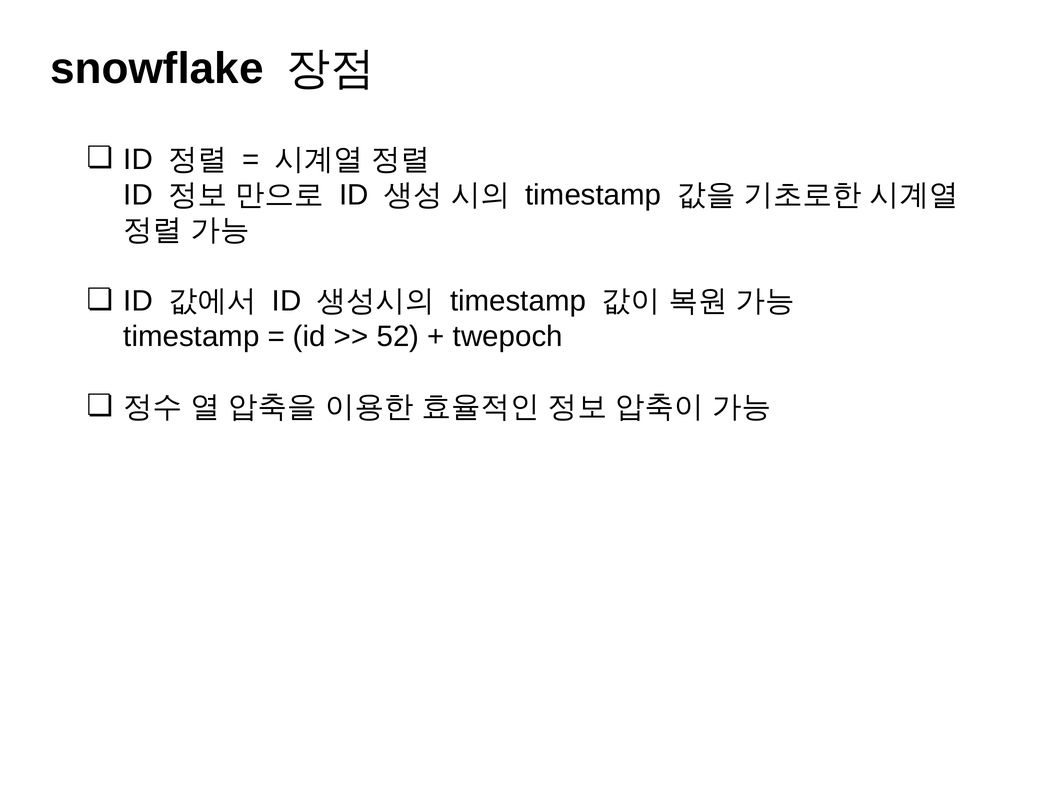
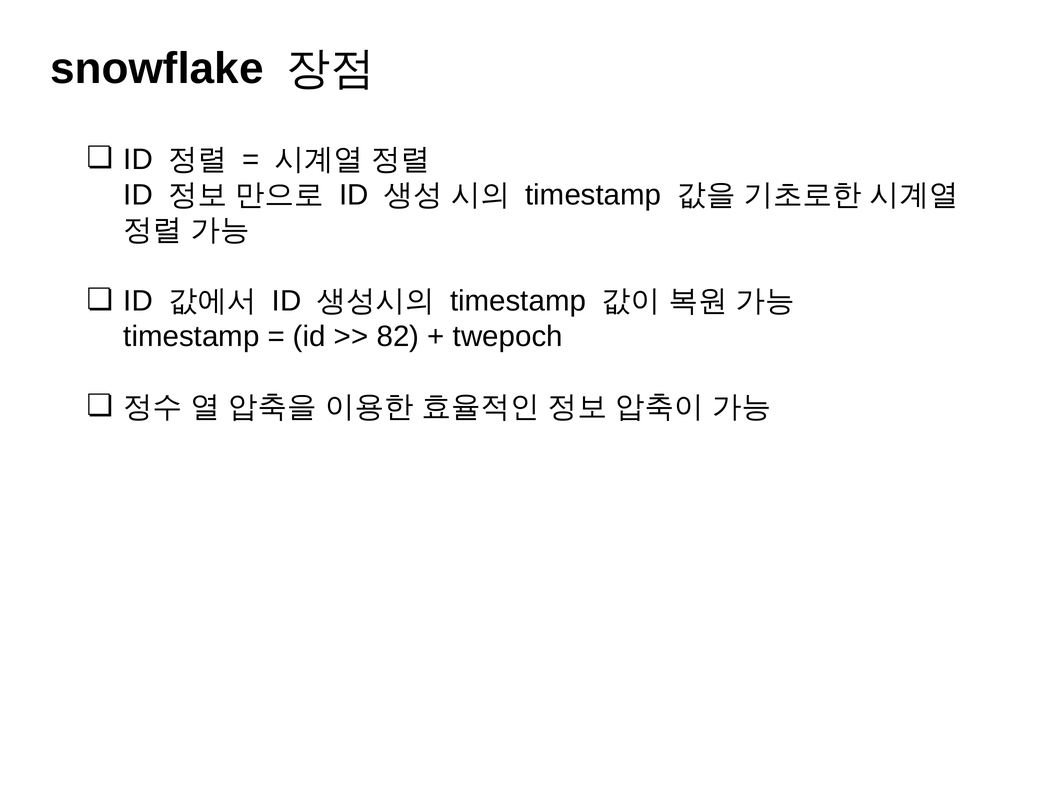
52: 52 -> 82 (398, 336)
